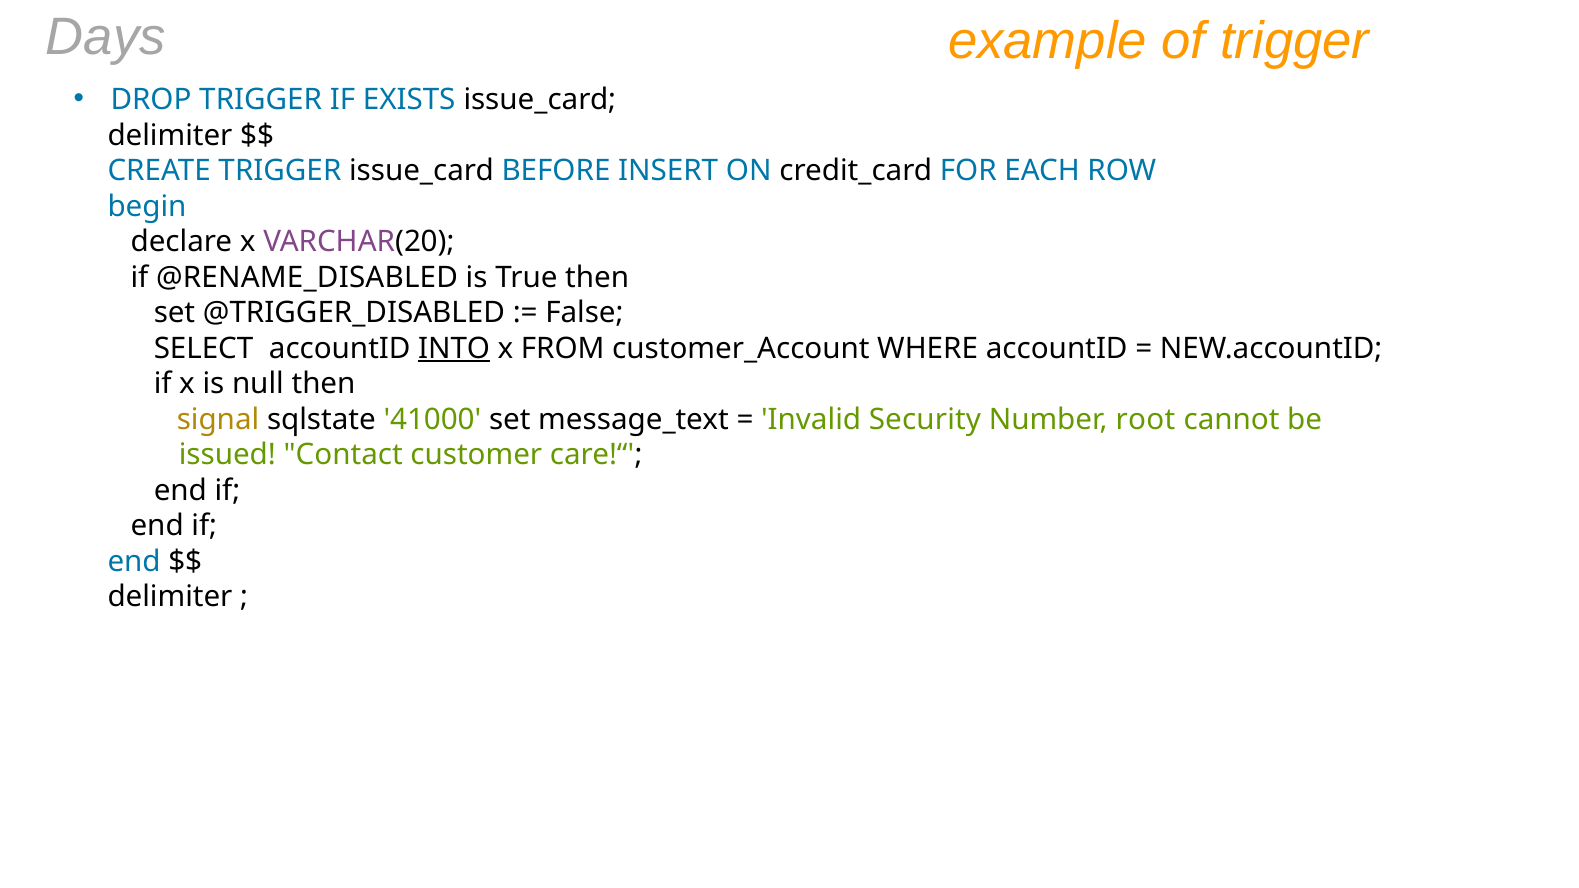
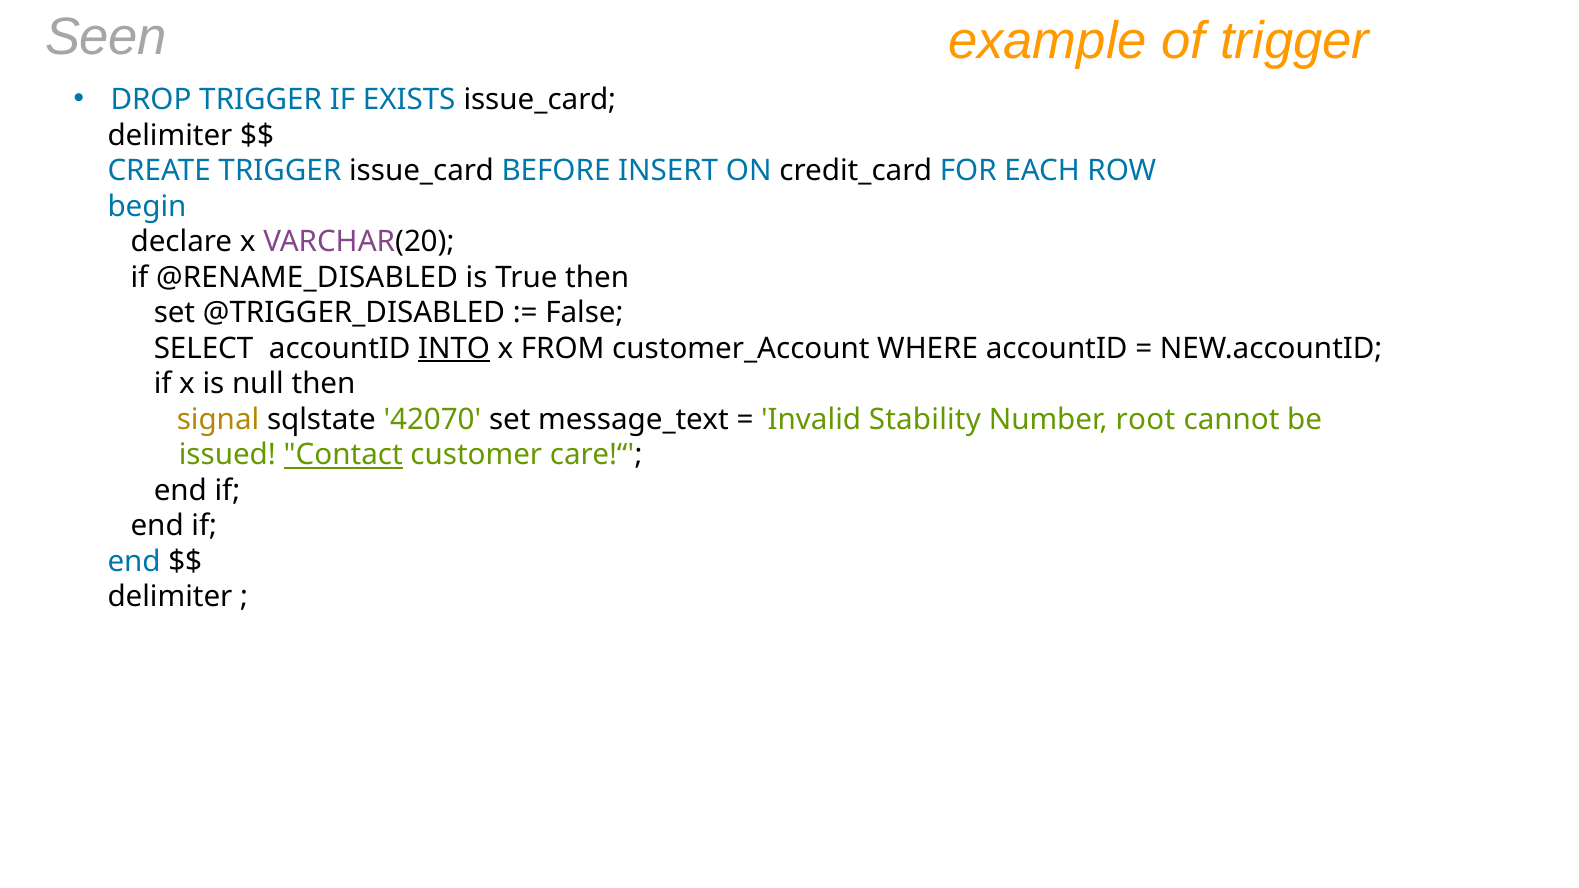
Days: Days -> Seen (106, 38)
41000: 41000 -> 42070 (432, 419)
Security: Security -> Stability (925, 419)
Contact underline: none -> present (343, 455)
